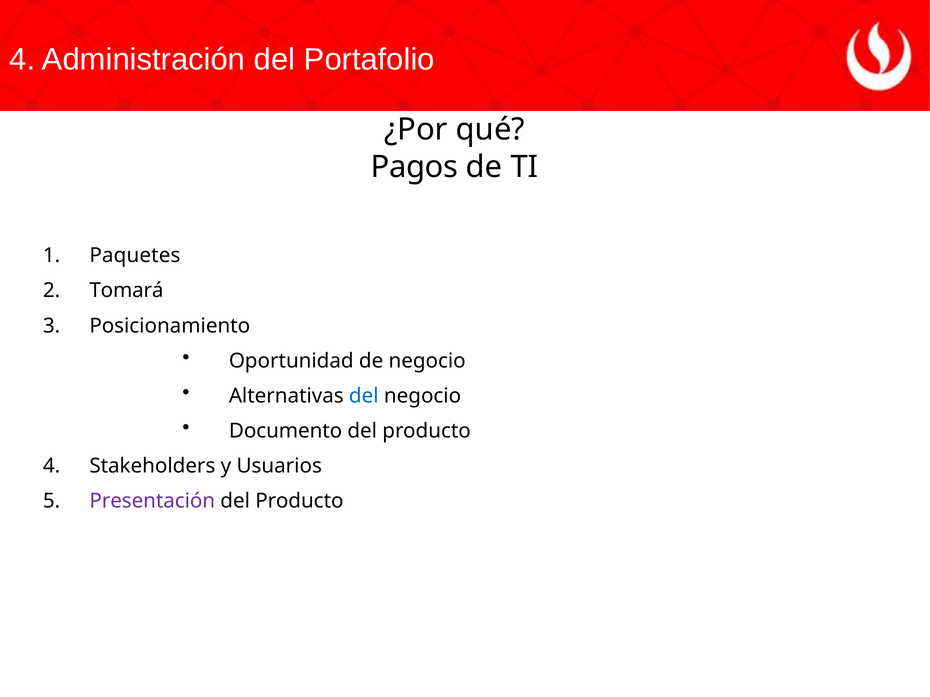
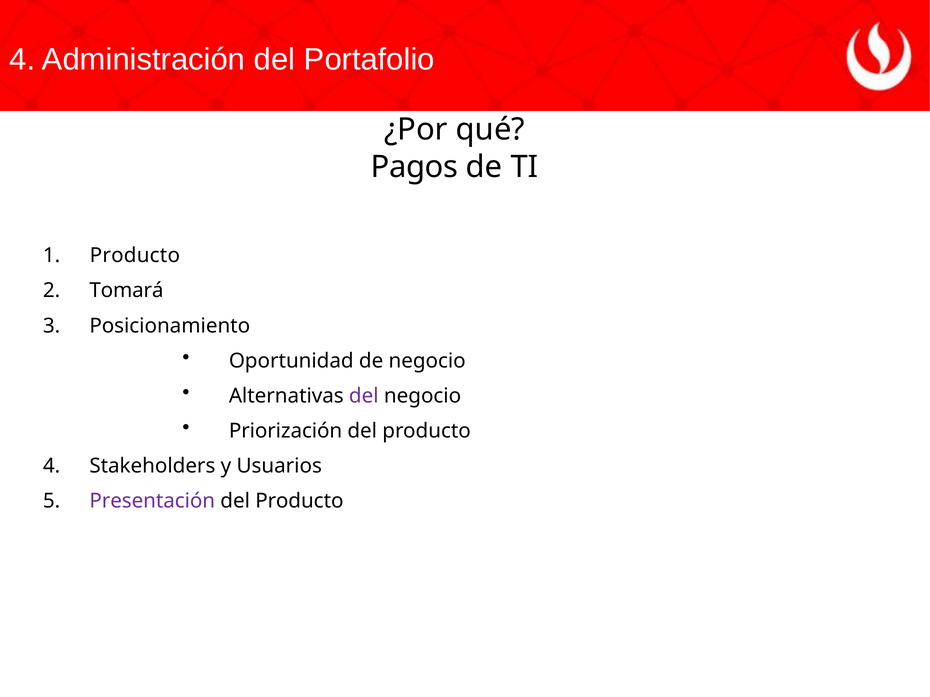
Paquetes: Paquetes -> Producto (135, 256)
del colour: blue -> purple (364, 396)
Documento: Documento -> Priorización (286, 431)
